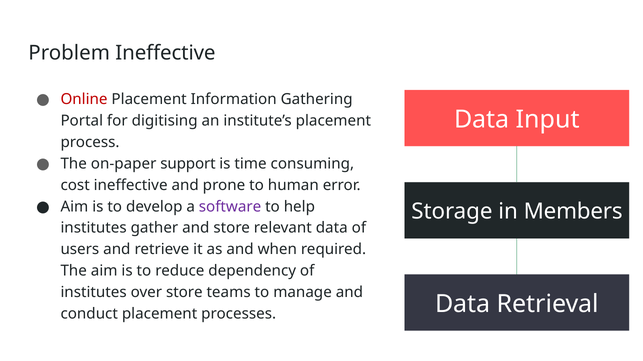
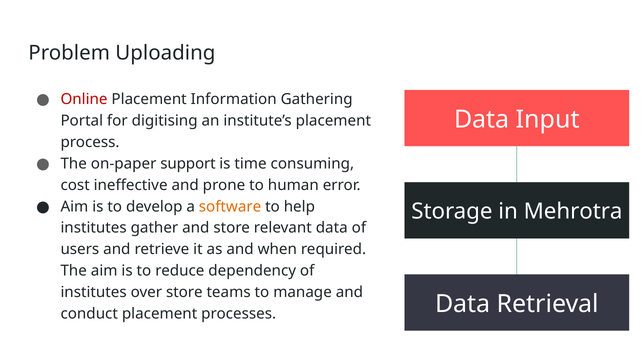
Problem Ineffective: Ineffective -> Uploading (165, 53)
software colour: purple -> orange (230, 207)
Members: Members -> Mehrotra (573, 212)
